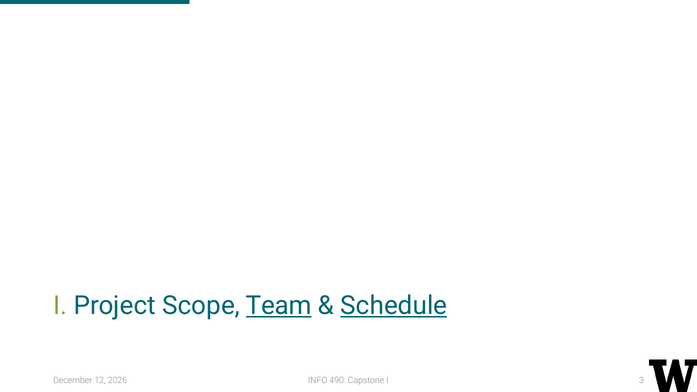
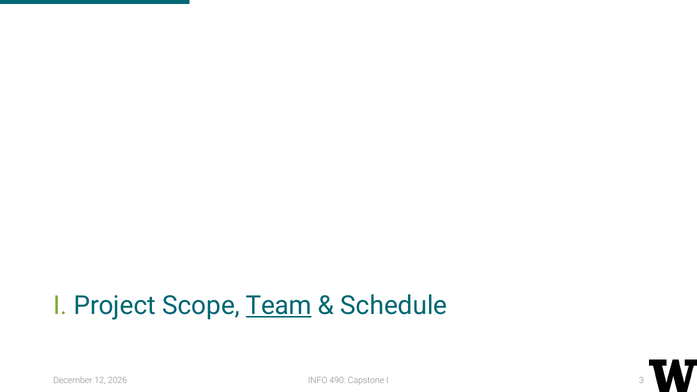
Schedule underline: present -> none (394, 306)
